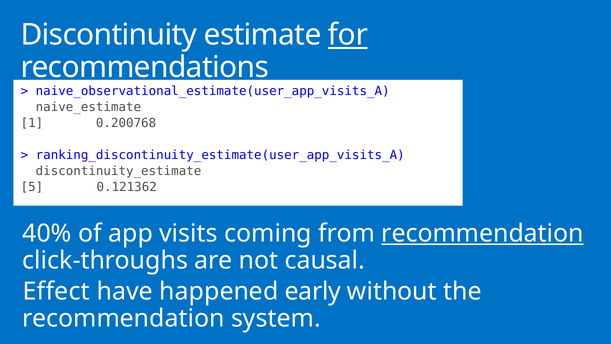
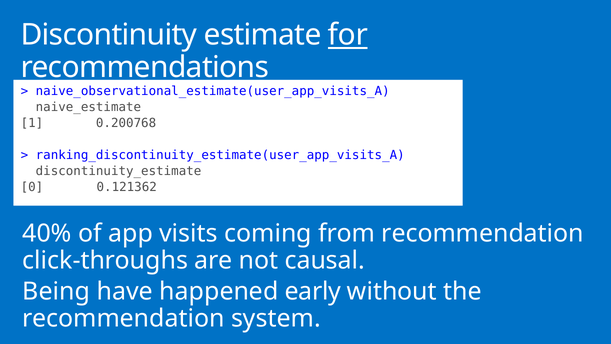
5: 5 -> 0 (32, 187)
recommendation underline: present -> none (483, 233)
Effect: Effect -> Being (56, 291)
